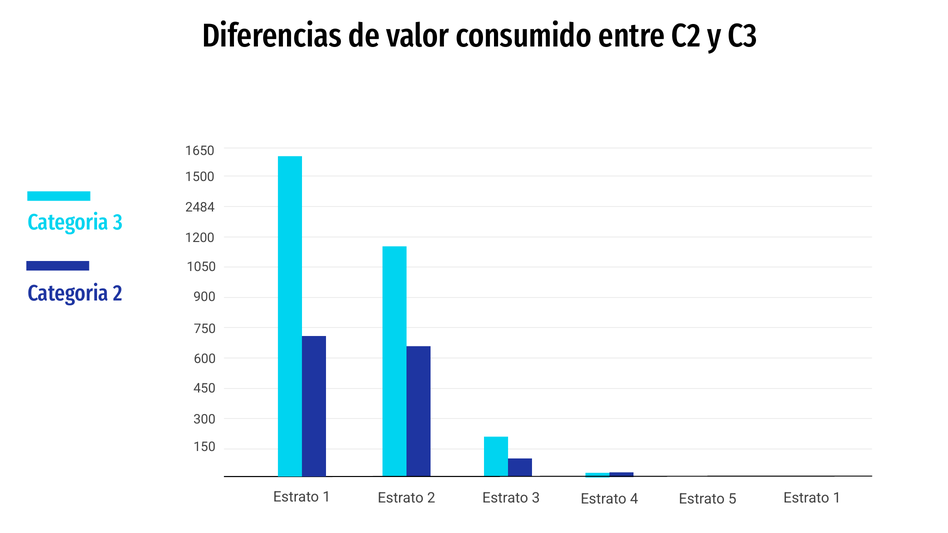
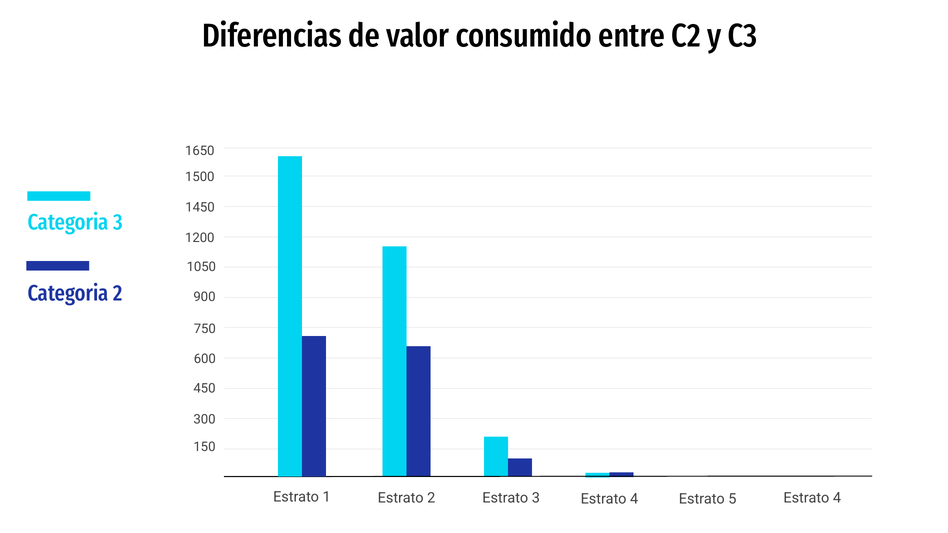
2484: 2484 -> 1450 (200, 208)
5 Estrato 1: 1 -> 4 (837, 498)
